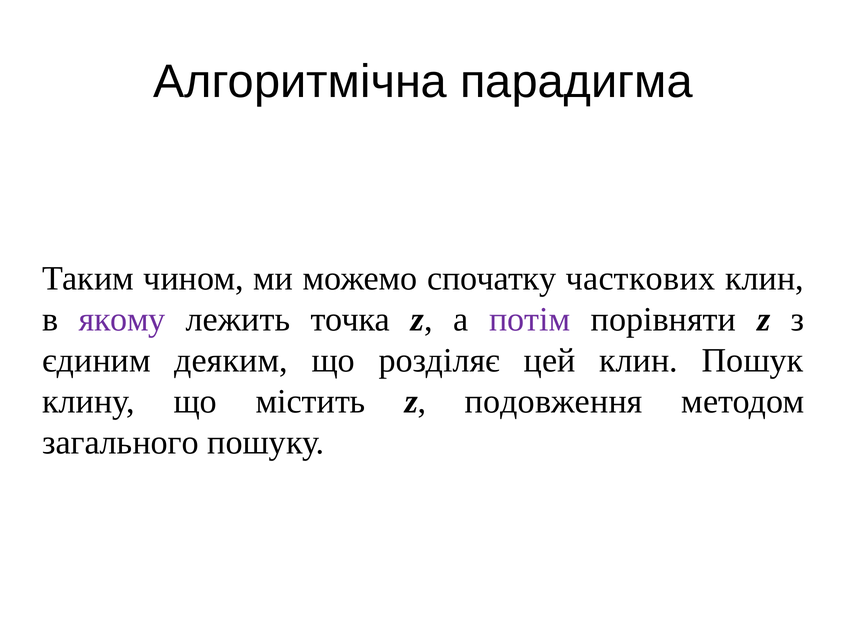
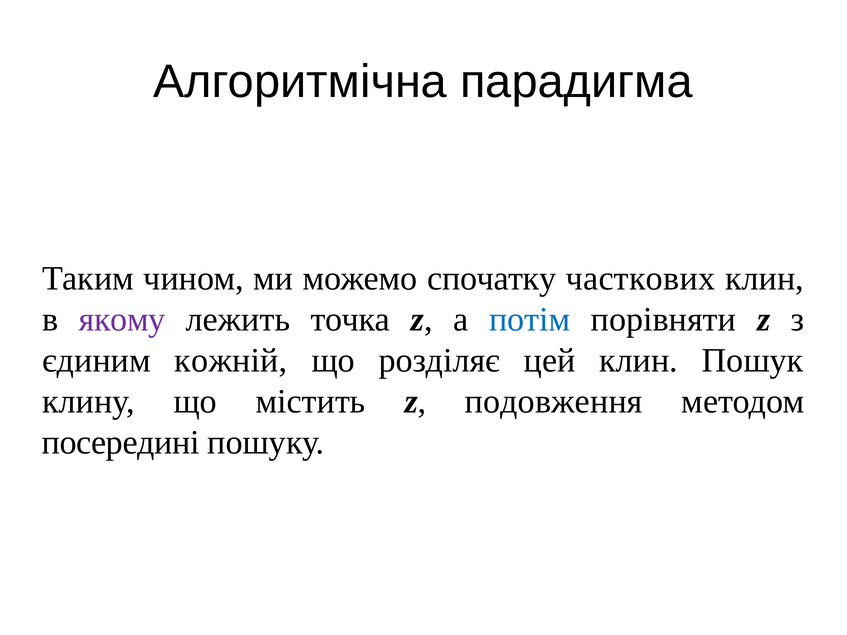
потім colour: purple -> blue (530, 320)
деяким: деяким -> кожній (231, 361)
загального: загального -> посередині (121, 443)
